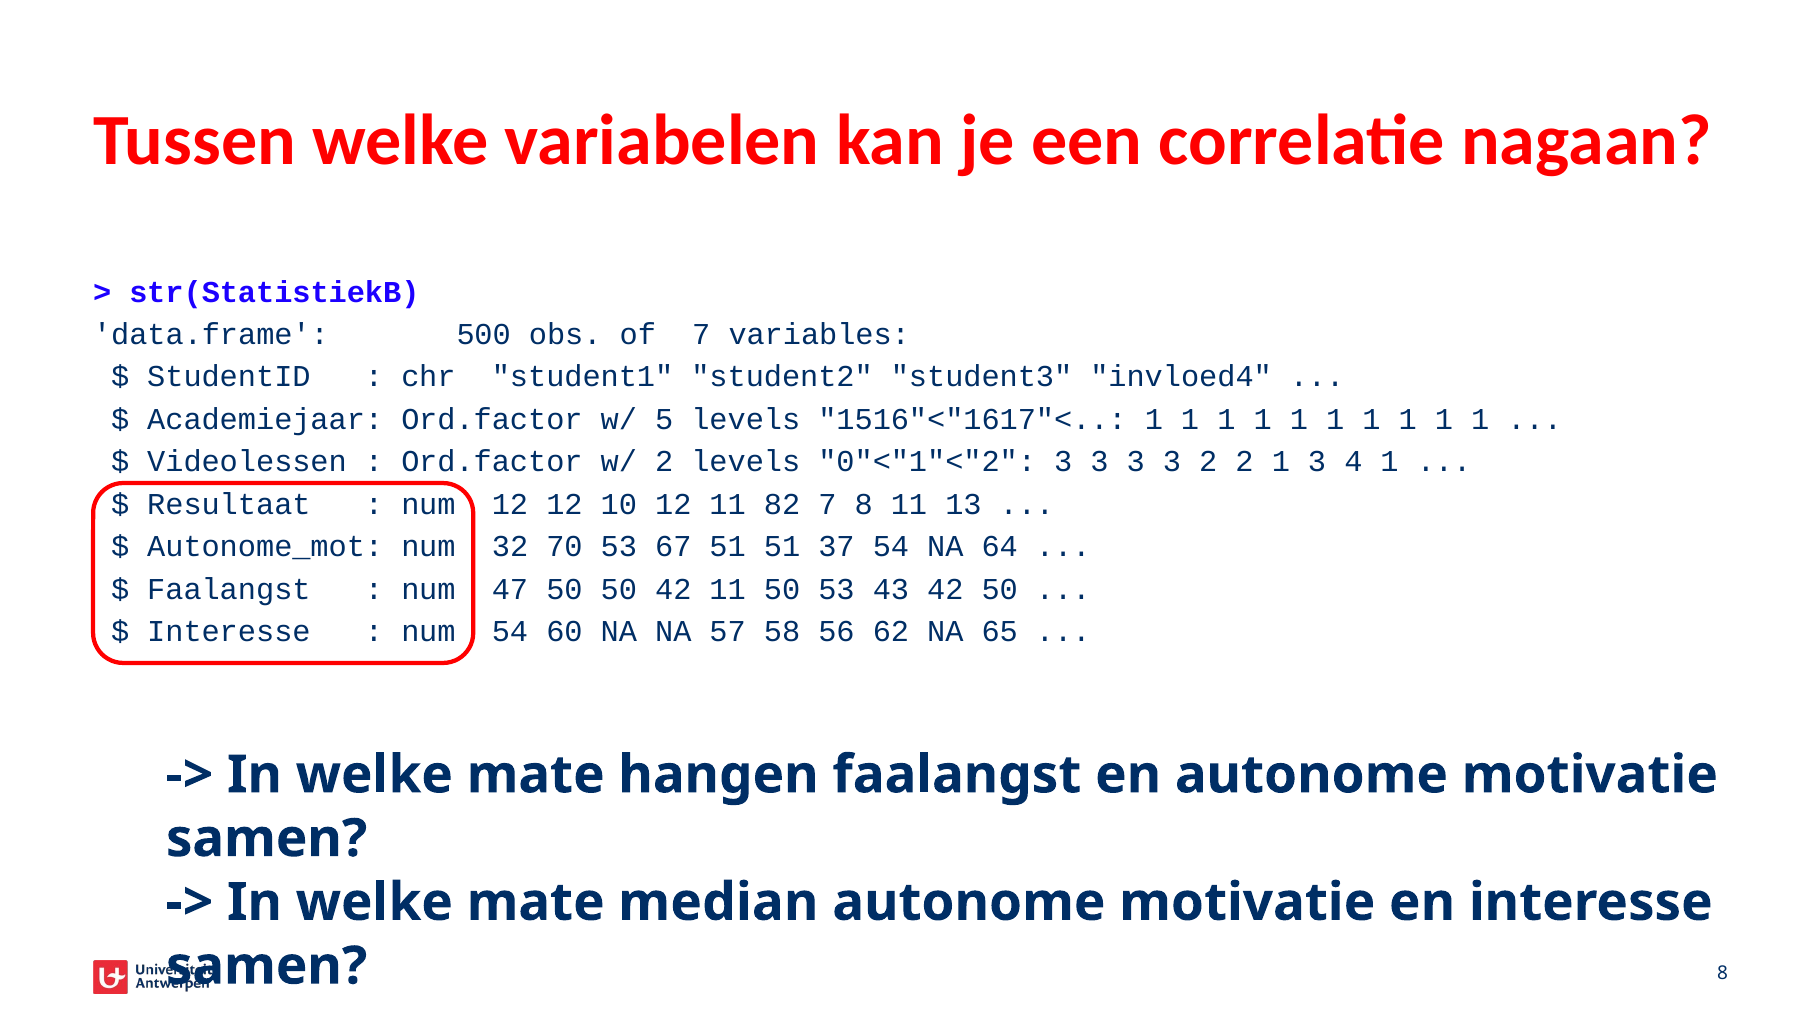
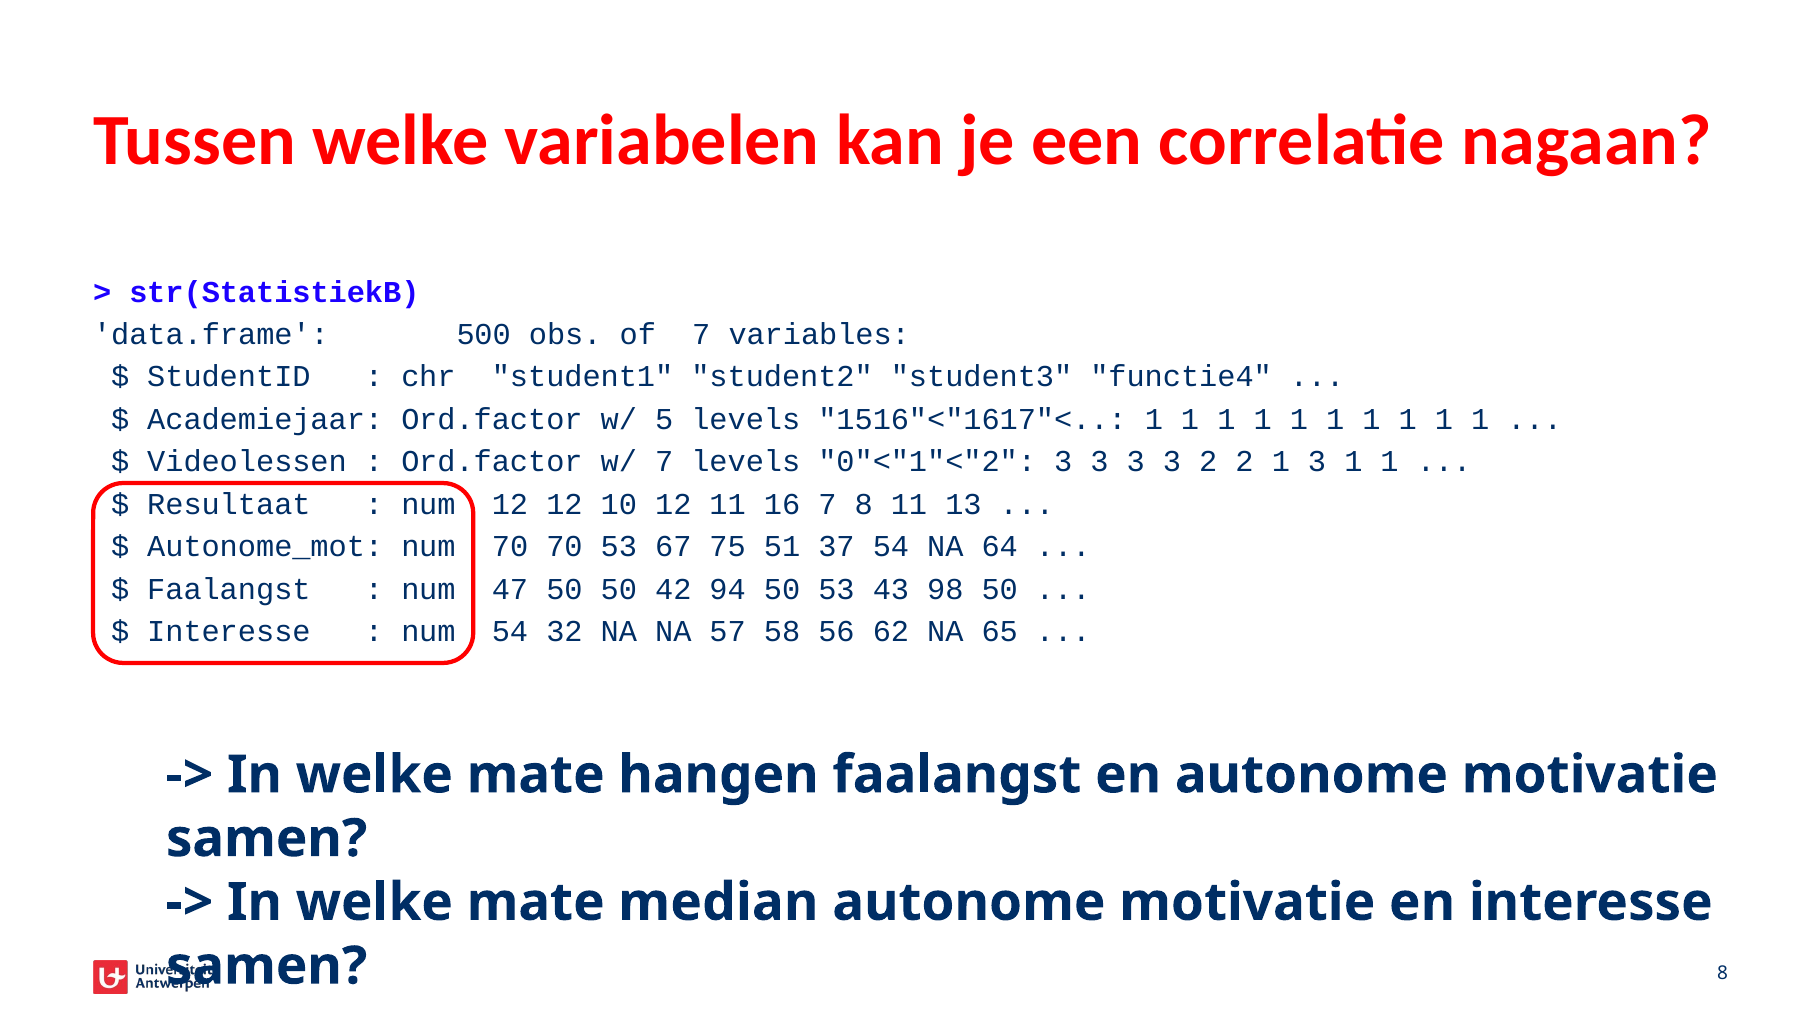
invloed4: invloed4 -> functie4 (1181, 377)
w/ 2: 2 -> 7 (664, 462)
3 4: 4 -> 1 (1353, 462)
82: 82 -> 16 (782, 504)
num 32: 32 -> 70 (510, 547)
67 51: 51 -> 75 (728, 547)
42 11: 11 -> 94 (728, 589)
43 42: 42 -> 98 (945, 589)
60: 60 -> 32 (564, 632)
